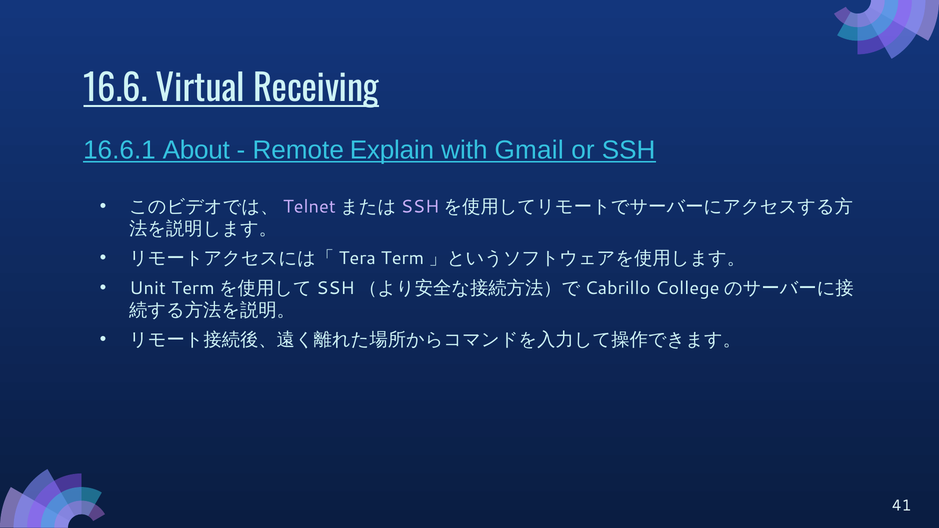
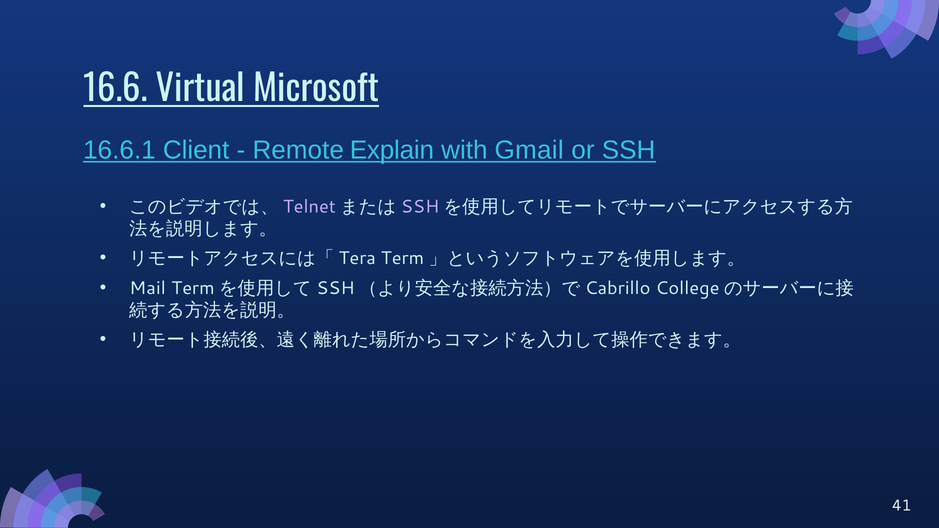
Receiving: Receiving -> Microsoft (316, 89)
About: About -> Client (196, 150)
Unit: Unit -> Mail (148, 288)
